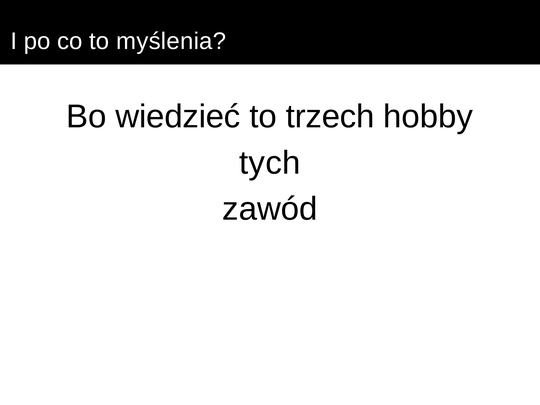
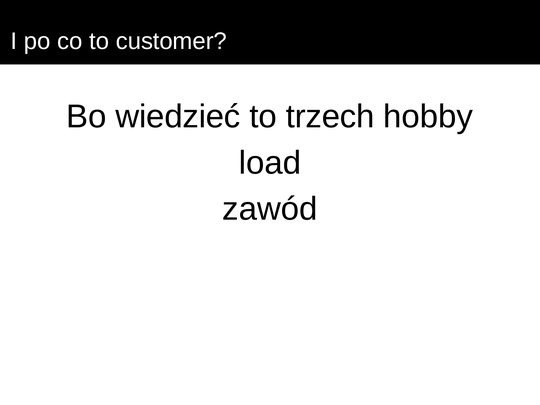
myślenia: myślenia -> customer (171, 41)
tych: tych -> load (270, 163)
